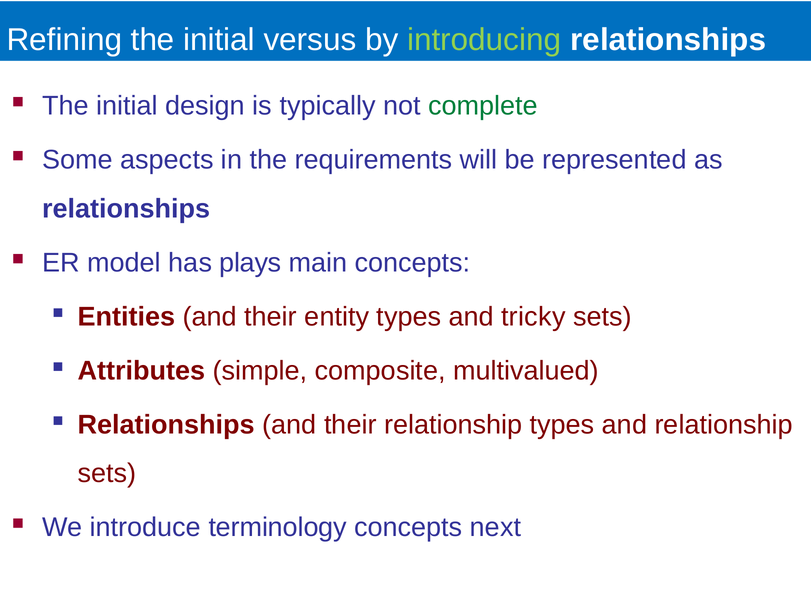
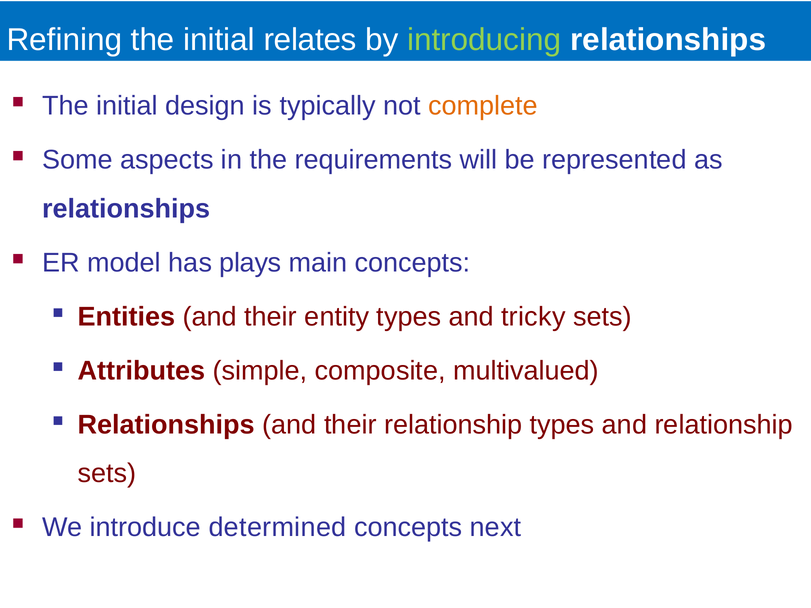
versus: versus -> relates (310, 40)
complete colour: green -> orange (483, 106)
terminology: terminology -> determined (278, 528)
